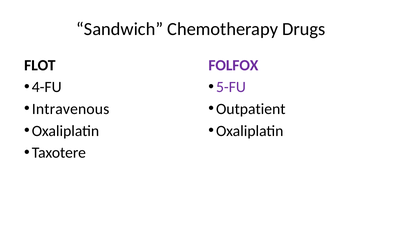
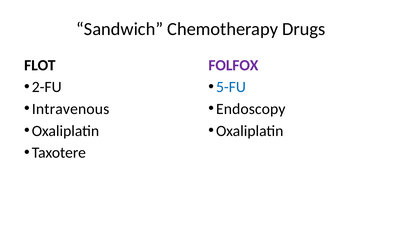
4-FU: 4-FU -> 2-FU (47, 87)
5-FU colour: purple -> blue (231, 87)
Outpatient: Outpatient -> Endoscopy (251, 109)
